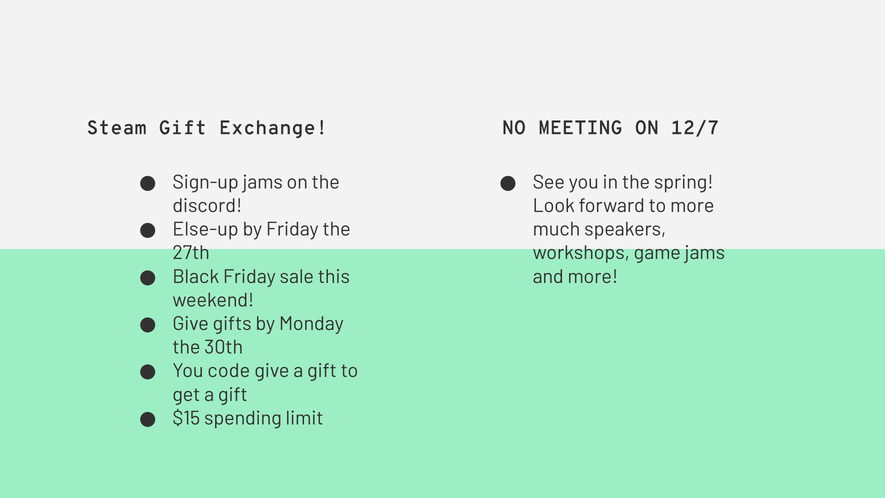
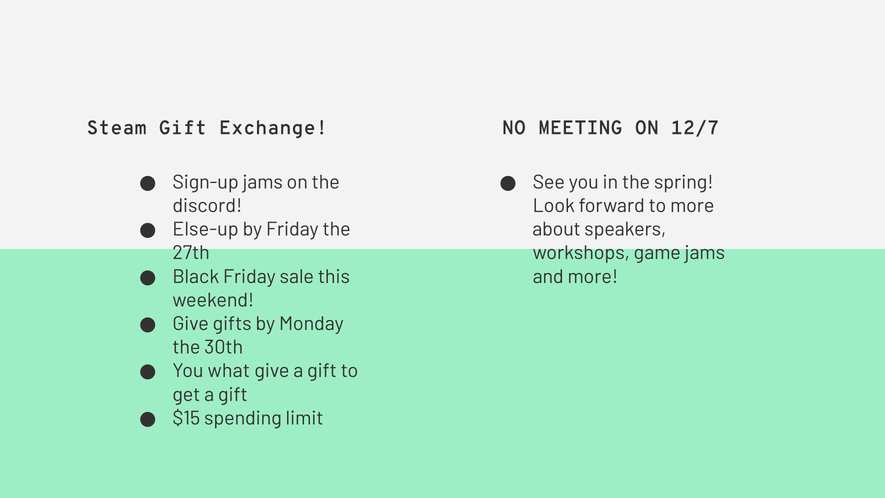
much: much -> about (557, 229)
code: code -> what (229, 371)
